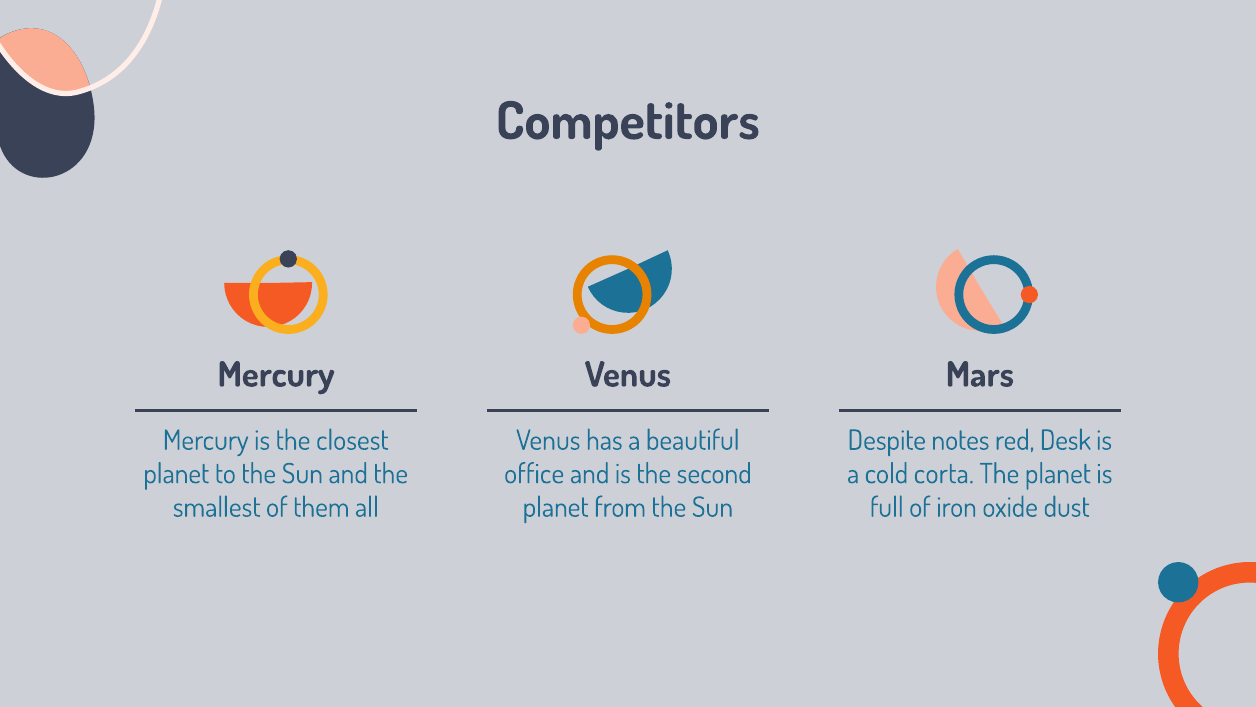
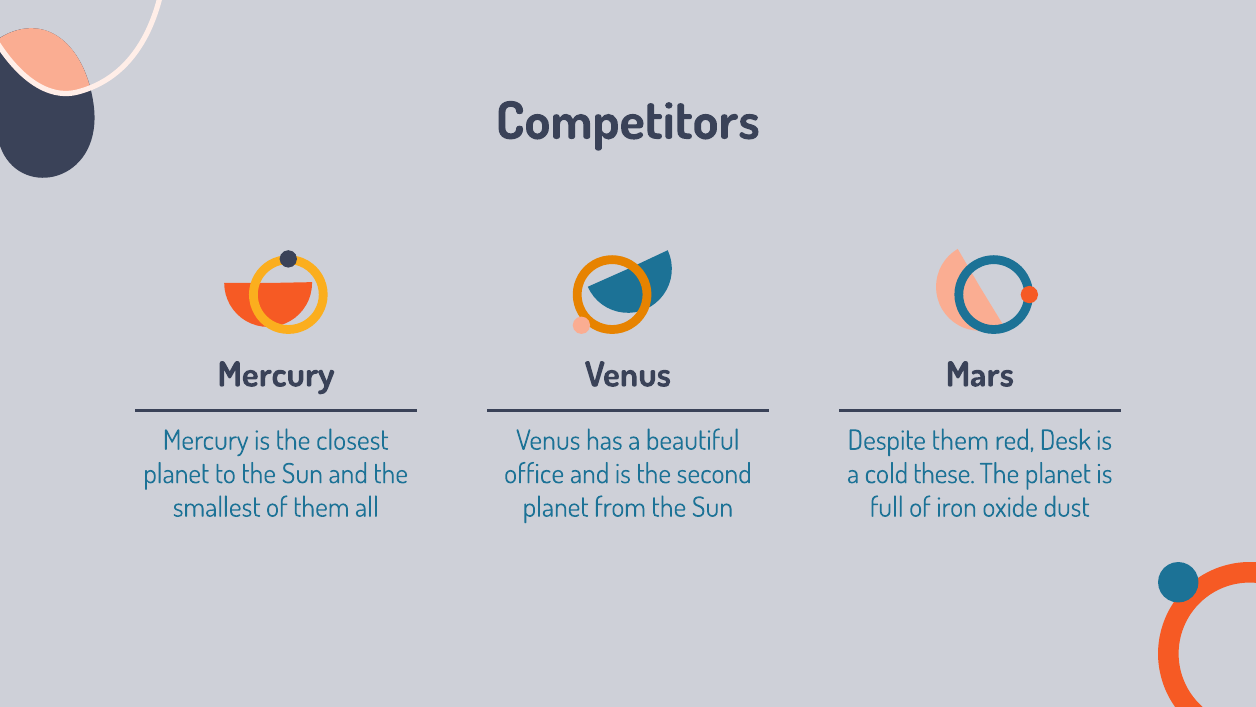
Despite notes: notes -> them (960, 440)
corta: corta -> these (944, 474)
